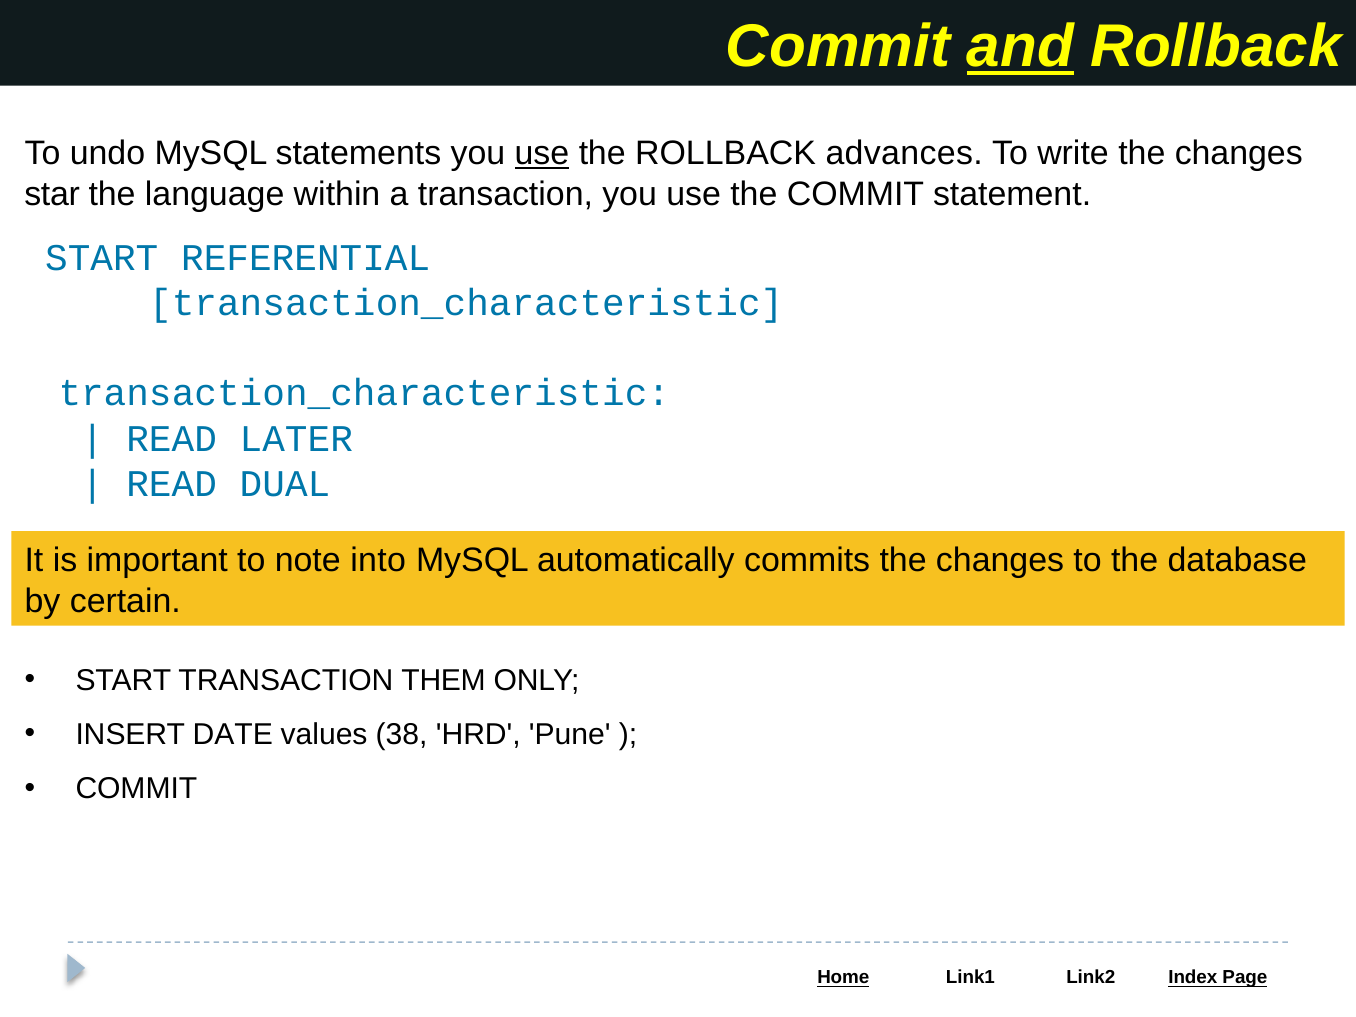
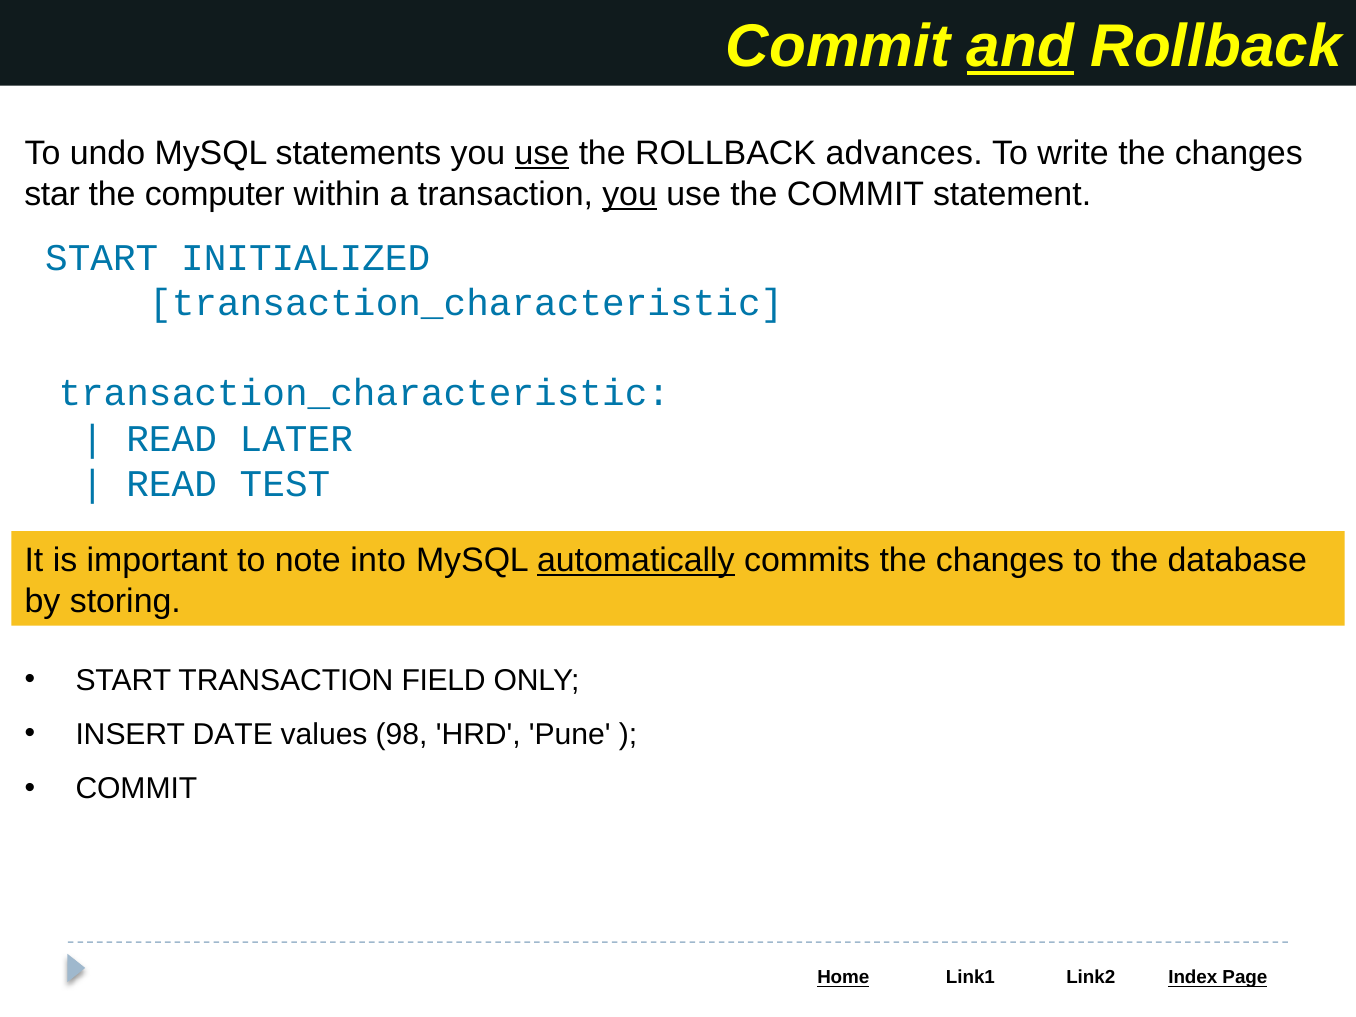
language: language -> computer (215, 194)
you underline: none -> present (630, 194)
REFERENTIAL: REFERENTIAL -> INITIALIZED (306, 258)
DUAL: DUAL -> TEST (285, 484)
automatically underline: none -> present (636, 560)
certain: certain -> storing (125, 601)
THEM: THEM -> FIELD (444, 681)
38: 38 -> 98 (402, 735)
